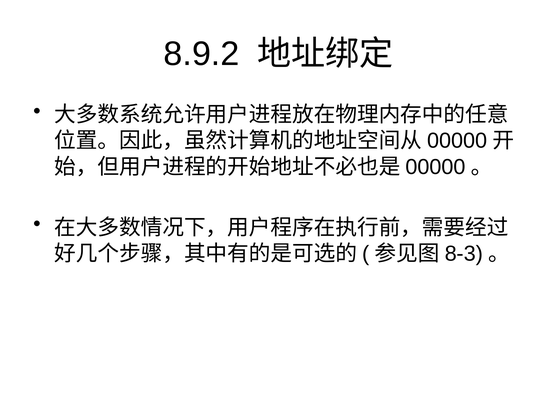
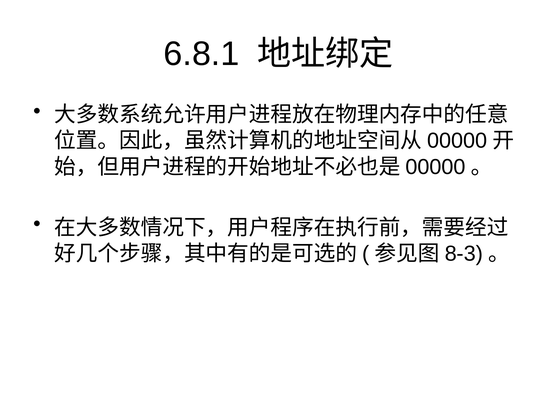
8.9.2: 8.9.2 -> 6.8.1 (201, 54)
